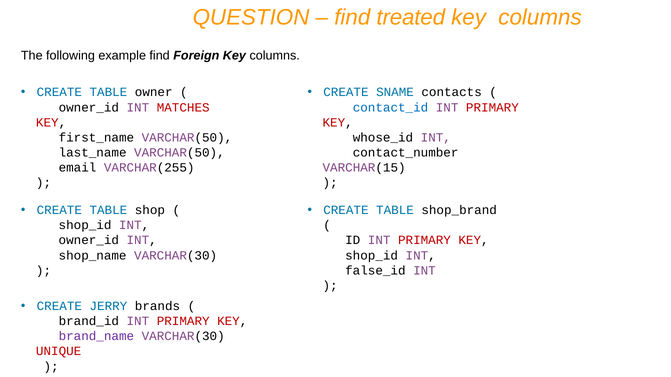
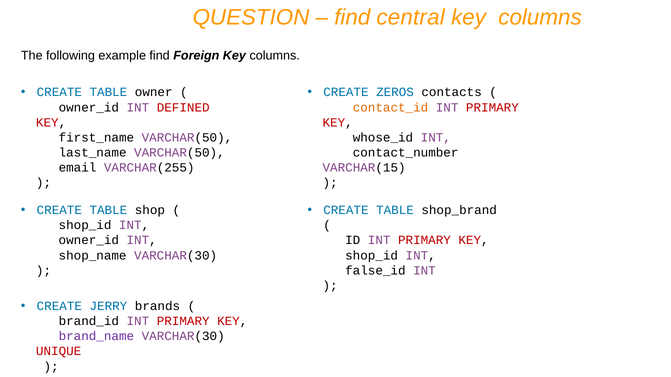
treated: treated -> central (411, 17)
SNAME: SNAME -> ZEROS (395, 92)
MATCHES: MATCHES -> DEFINED (183, 108)
contact_id colour: blue -> orange (391, 108)
